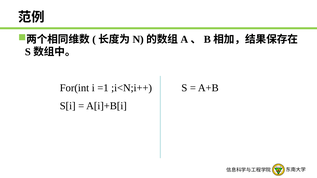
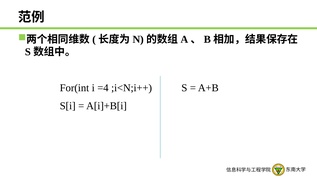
=1: =1 -> =4 (103, 88)
